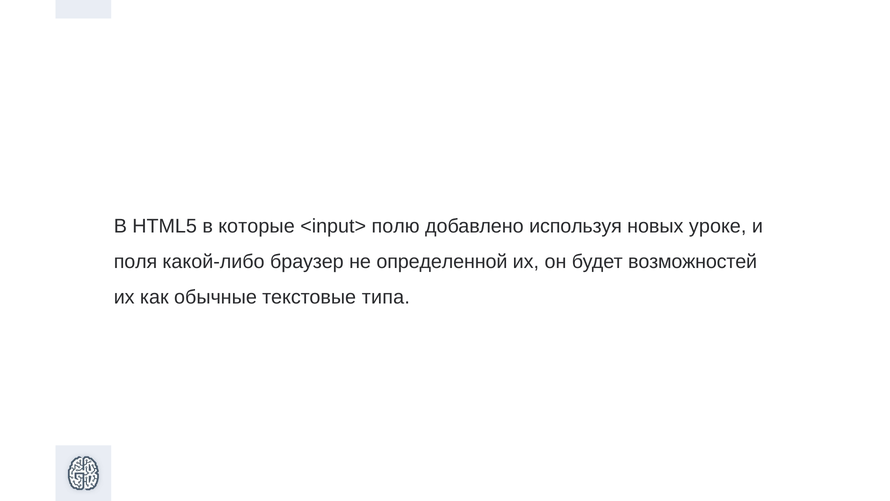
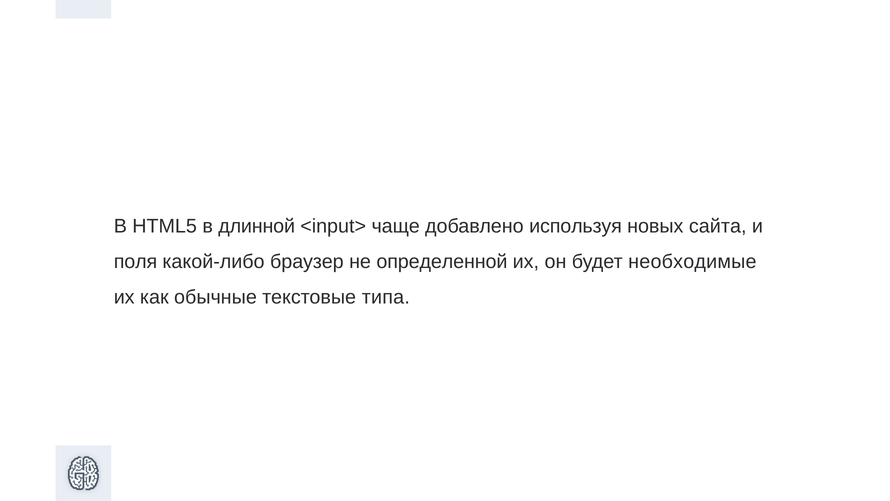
которые: которые -> длинной (257, 226)
полю: полю -> чаще (396, 226)
уроке: уроке -> сайта (718, 226)
возможностей: возможностей -> необходимые (692, 261)
